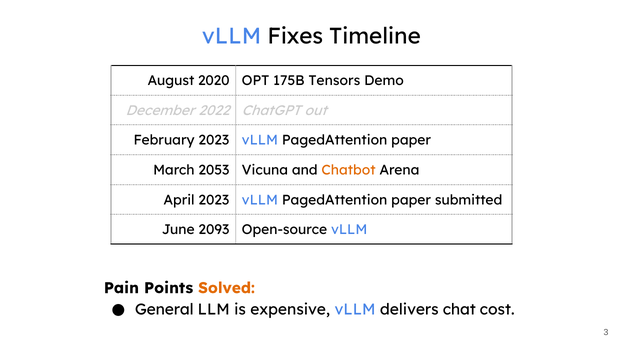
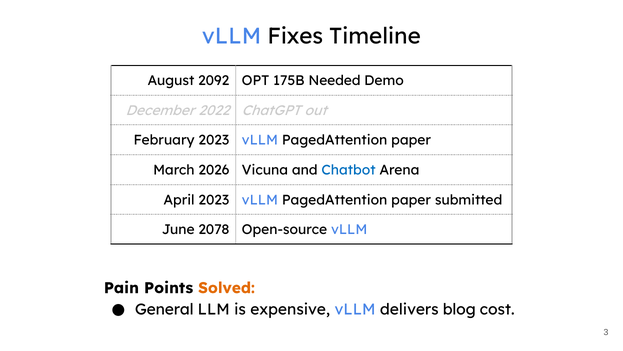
2020: 2020 -> 2092 (214, 81)
Tensors: Tensors -> Needed (334, 81)
2053: 2053 -> 2026 (214, 170)
Chatbot colour: orange -> blue (349, 170)
2093: 2093 -> 2078 (214, 229)
chat: chat -> blog (459, 309)
